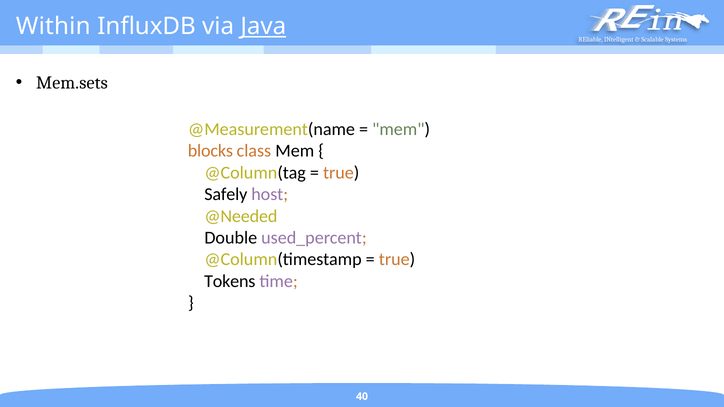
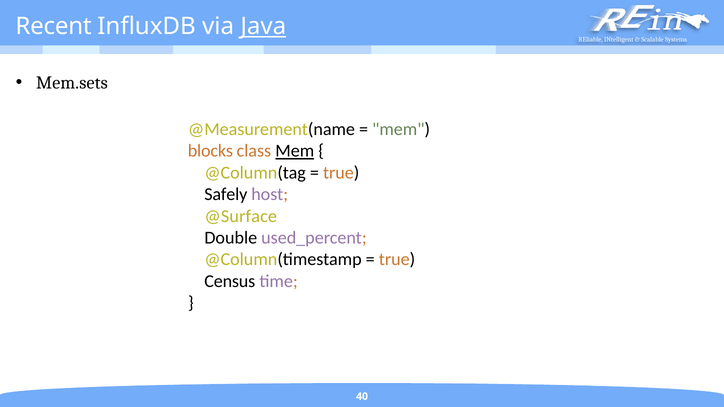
Within: Within -> Recent (54, 26)
Mem underline: none -> present (295, 151)
@Needed: @Needed -> @Surface (241, 216)
Tokens: Tokens -> Census (230, 281)
